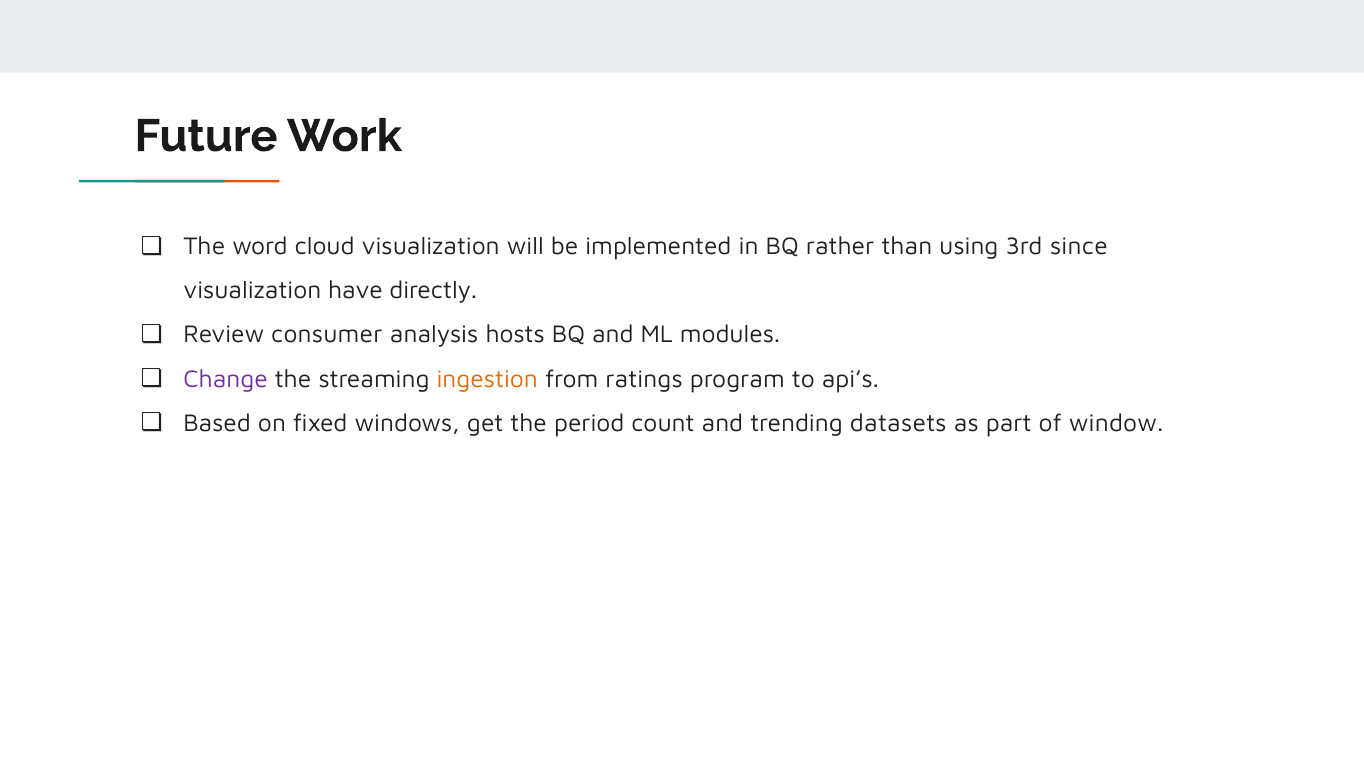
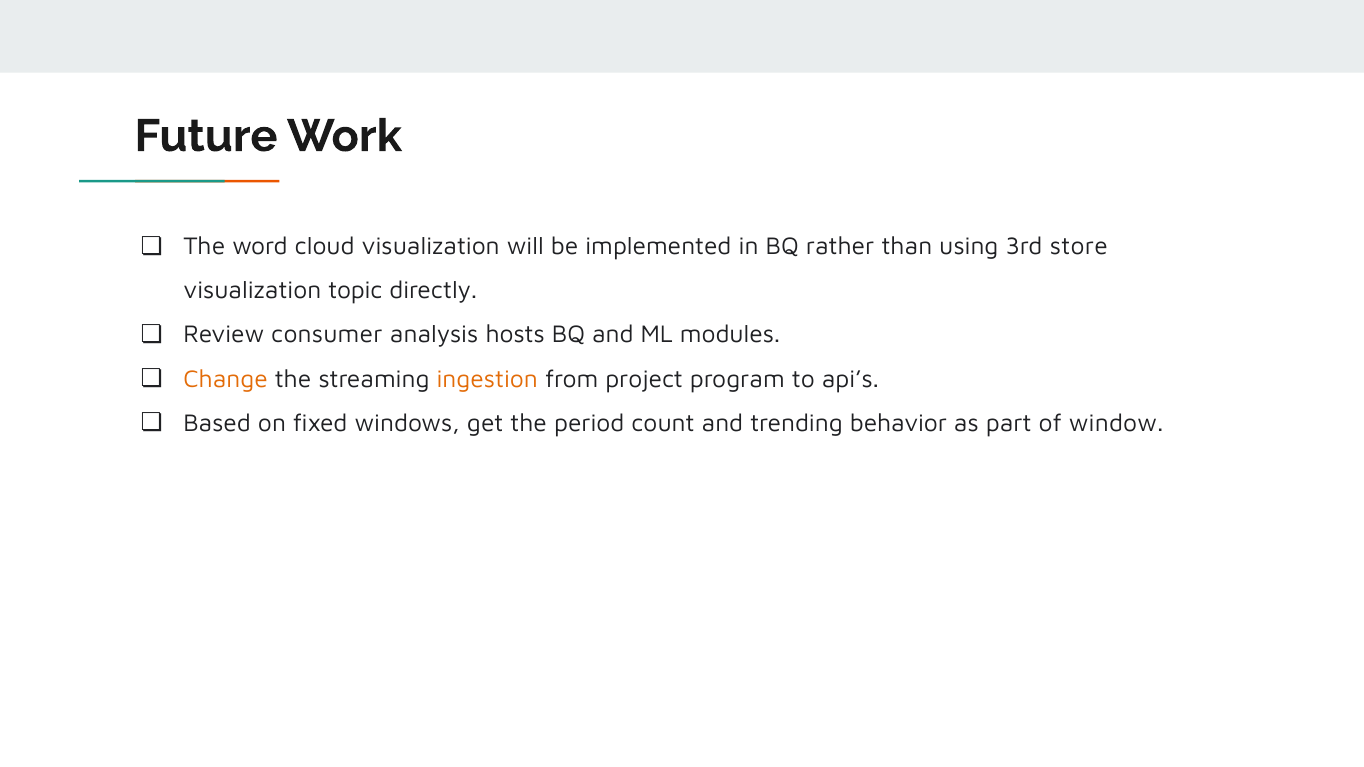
since: since -> store (1079, 247)
have: have -> topic (355, 291)
Change colour: purple -> orange (226, 379)
ratings: ratings -> project (644, 379)
datasets: datasets -> behavior (899, 423)
